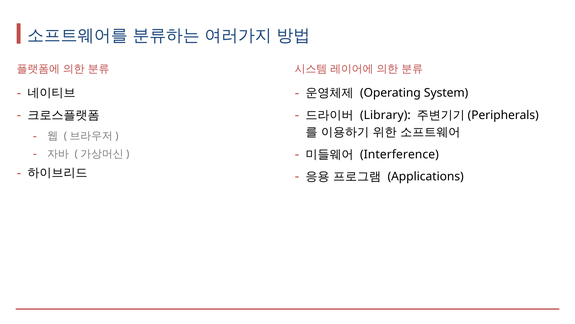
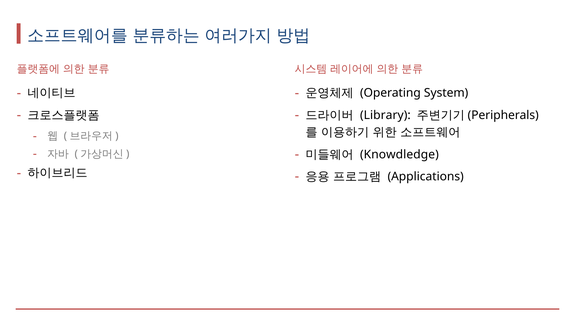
Interference: Interference -> Knowdledge (399, 154)
